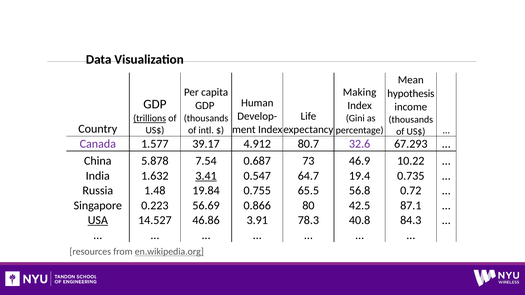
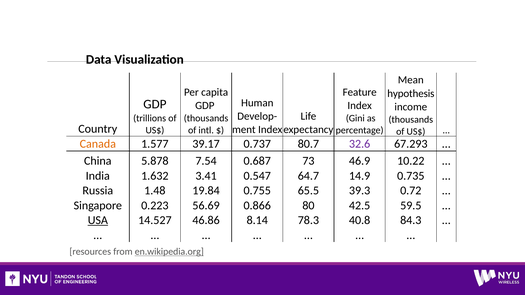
Making: Making -> Feature (360, 92)
trillions underline: present -> none (150, 118)
Canada colour: purple -> orange (98, 144)
4.912: 4.912 -> 0.737 (257, 144)
3.41 underline: present -> none (206, 176)
19.4: 19.4 -> 14.9 (360, 176)
56.8: 56.8 -> 39.3 (360, 191)
87.1: 87.1 -> 59.5 (411, 206)
3.91: 3.91 -> 8.14 (257, 220)
